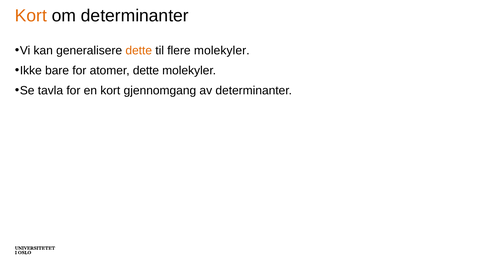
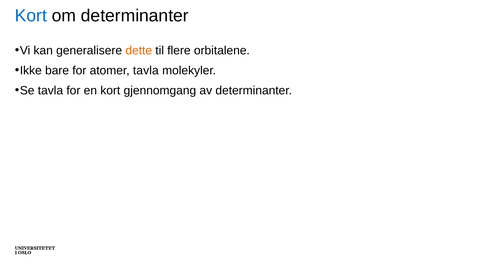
Kort colour: orange -> blue (31, 16)
flere molekyler: molekyler -> orbitalene (222, 51)
atomer dette: dette -> tavla (146, 71)
